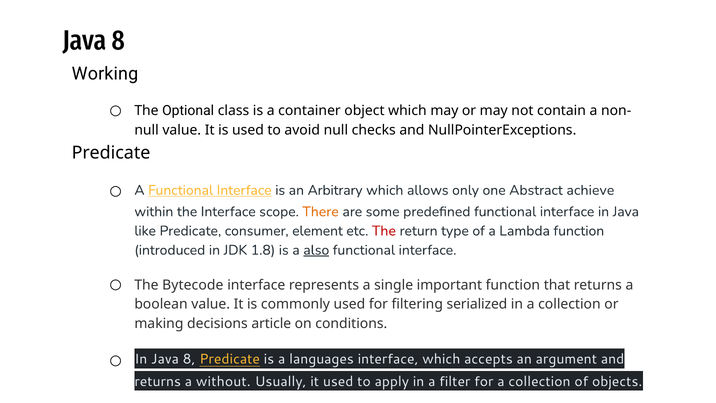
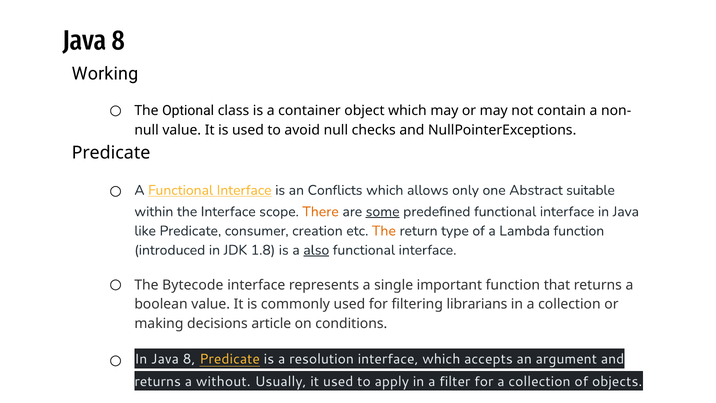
Arbitrary: Arbitrary -> Conflicts (335, 190)
achieve: achieve -> suitable (590, 190)
some underline: none -> present (383, 212)
element: element -> creation (317, 231)
The colour: red -> orange (384, 231)
serialized: serialized -> librarians (477, 304)
languages: languages -> resolution (322, 359)
